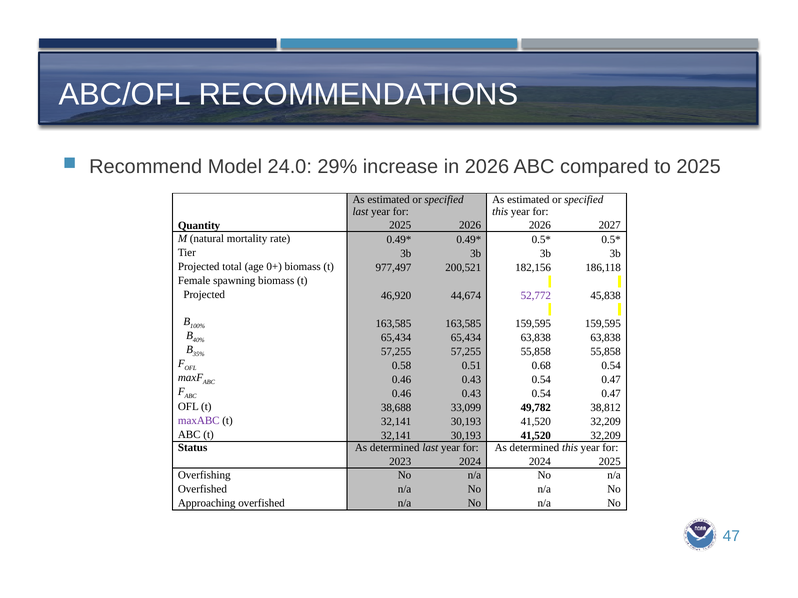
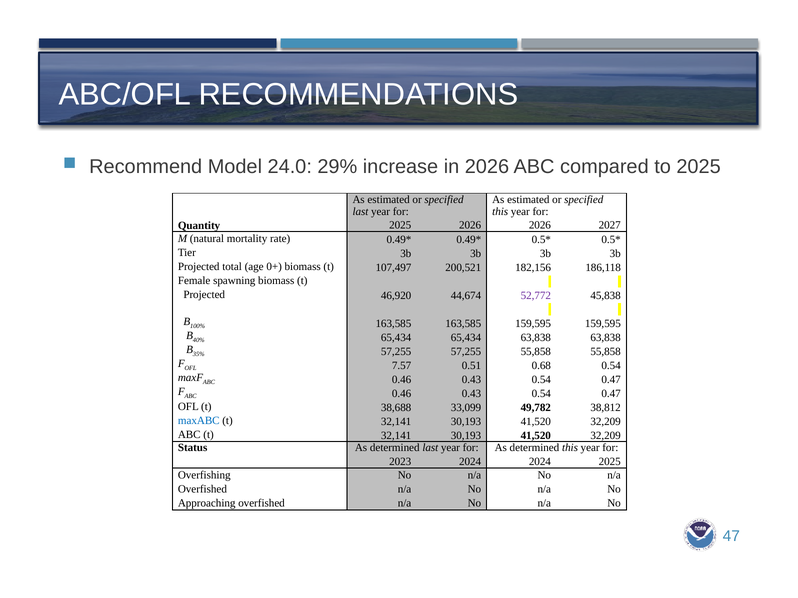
977,497: 977,497 -> 107,497 (393, 268)
0.58: 0.58 -> 7.57 (402, 366)
maxABC colour: purple -> blue (199, 421)
